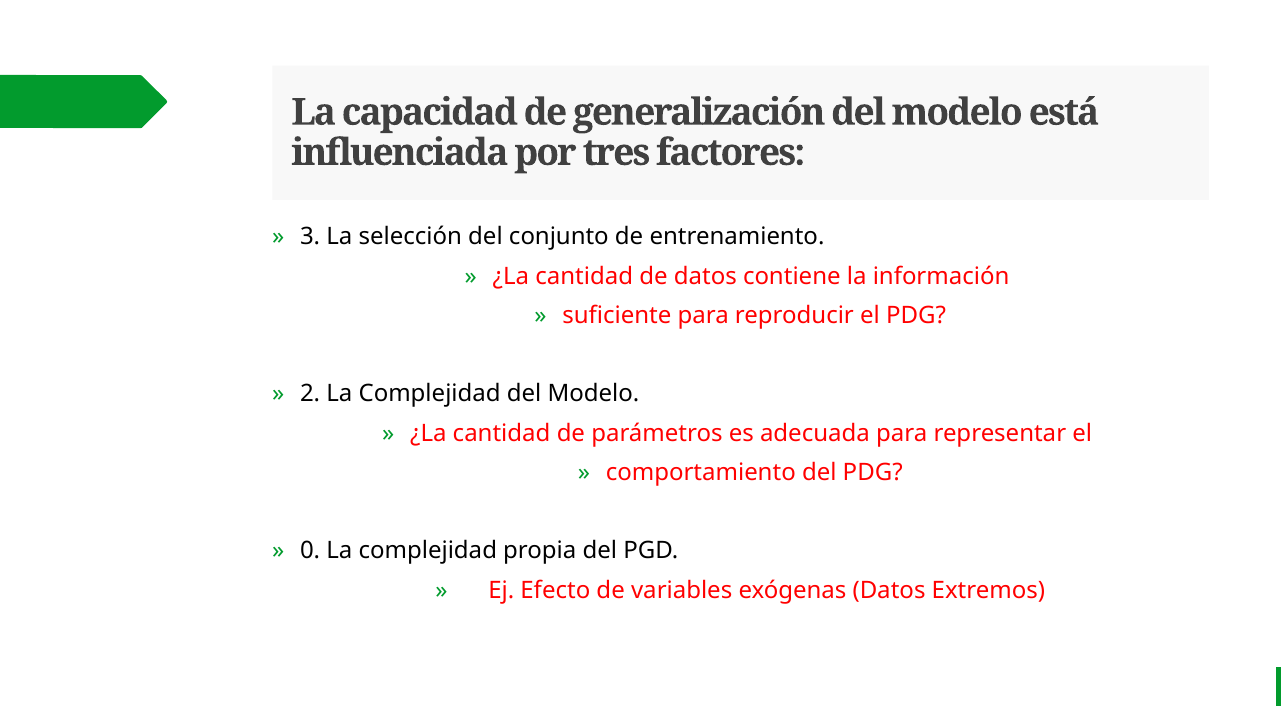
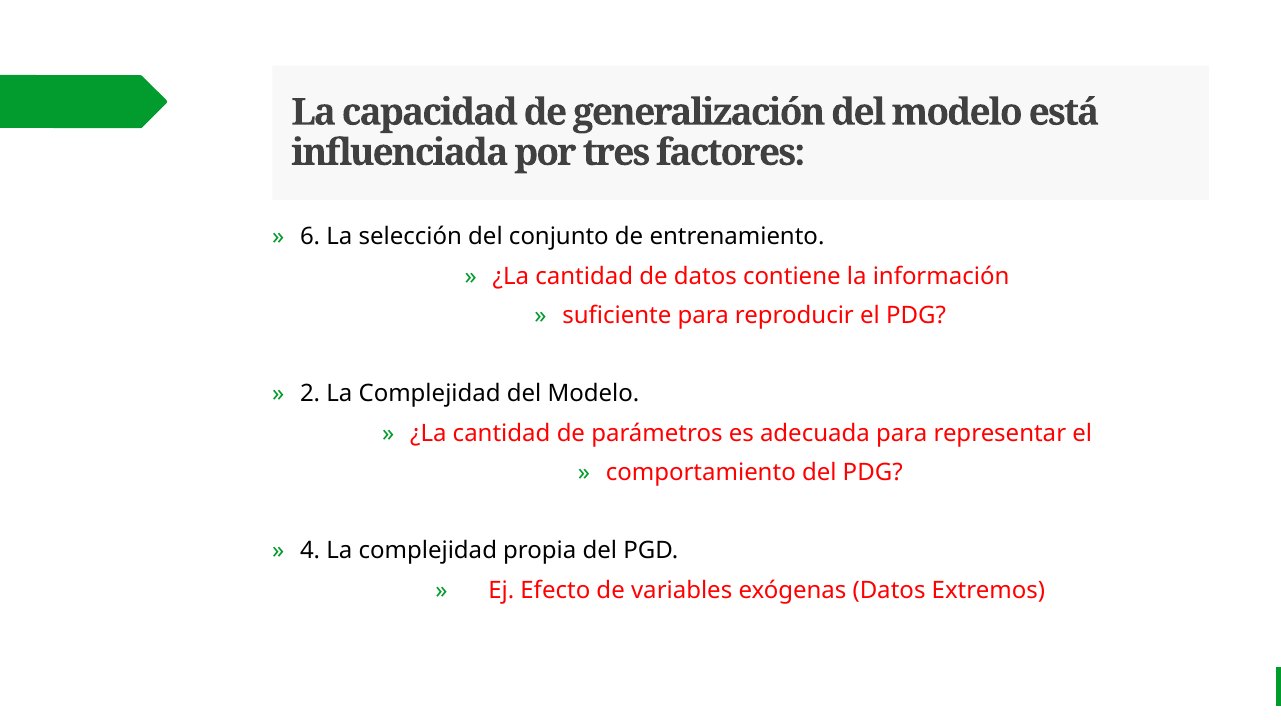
3: 3 -> 6 (310, 237)
0: 0 -> 4 (310, 551)
